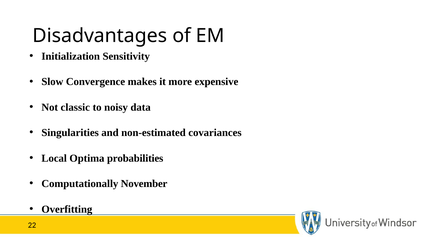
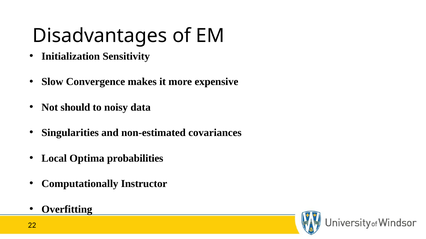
classic: classic -> should (75, 108)
November: November -> Instructor (144, 184)
